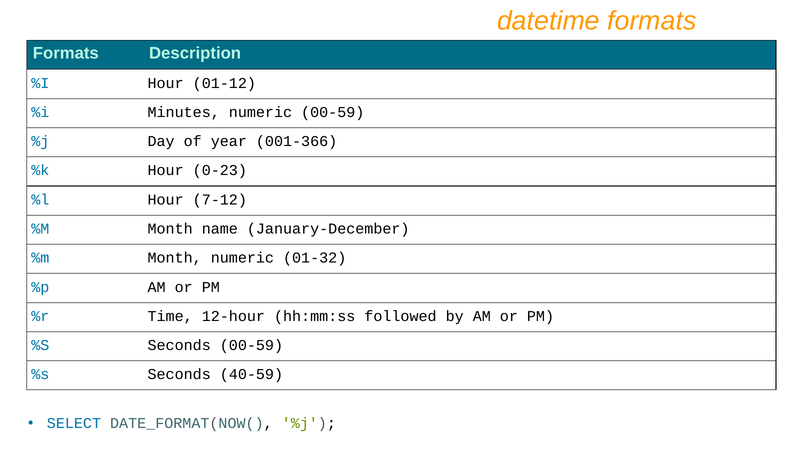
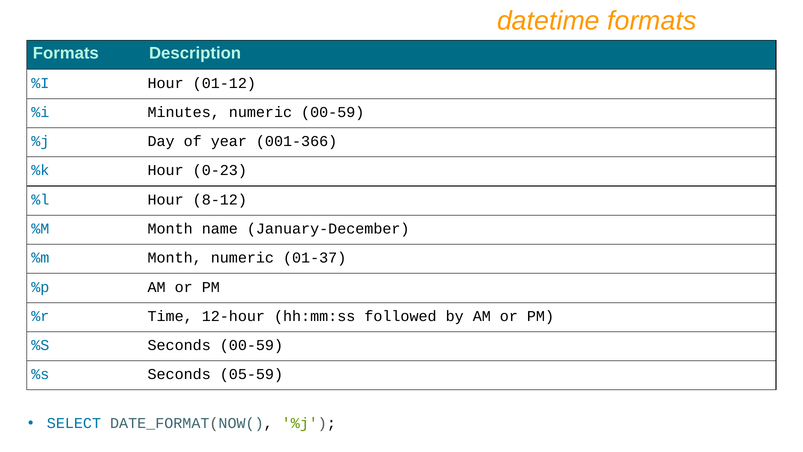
7-12: 7-12 -> 8-12 (220, 199)
01-32: 01-32 -> 01-37 (315, 258)
40-59: 40-59 -> 05-59 (251, 374)
